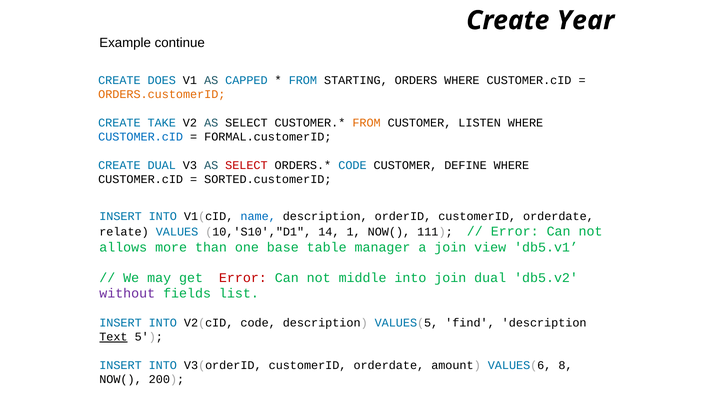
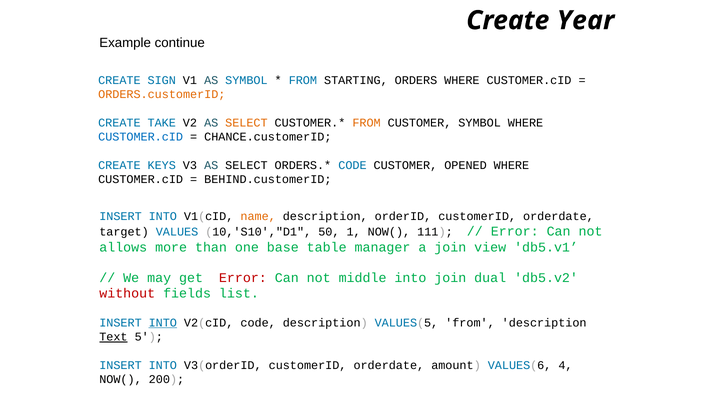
DOES: DOES -> SIGN (162, 80)
AS CAPPED: CAPPED -> SYMBOL (246, 80)
SELECT colour: black -> orange (246, 123)
CUSTOMER LISTEN: LISTEN -> SYMBOL (480, 123)
FORMAL.customerID: FORMAL.customerID -> CHANCE.customerID (268, 137)
CREATE DUAL: DUAL -> KEYS (162, 165)
SELECT colour: red -> black (246, 165)
DEFINE: DEFINE -> OPENED (466, 165)
SORTED.customerID: SORTED.customerID -> BEHIND.customerID (268, 179)
name colour: blue -> orange (258, 216)
relate: relate -> target (124, 232)
14: 14 -> 50 (329, 232)
without colour: purple -> red (127, 293)
INTO underline: none -> present (163, 323)
VALUES(5 find: find -> from (470, 323)
8: 8 -> 4 (565, 365)
